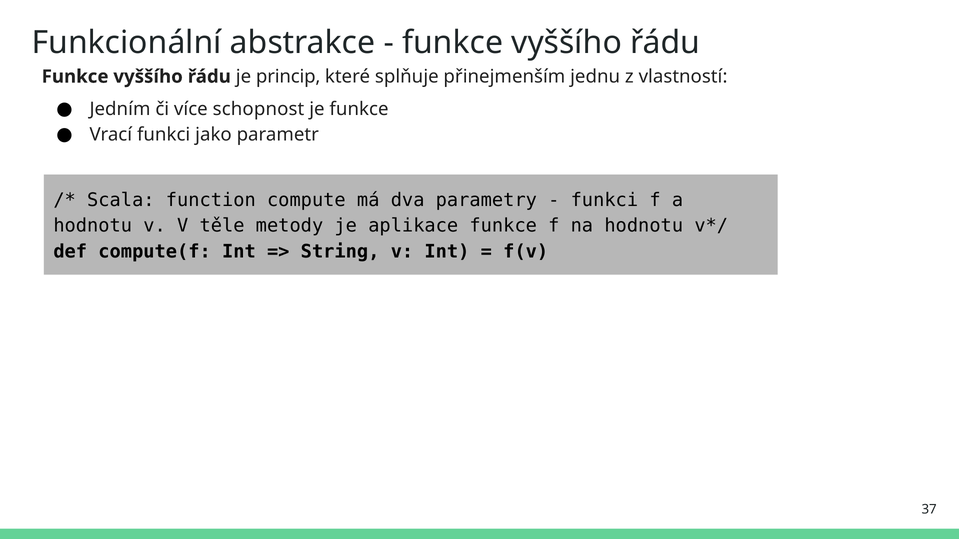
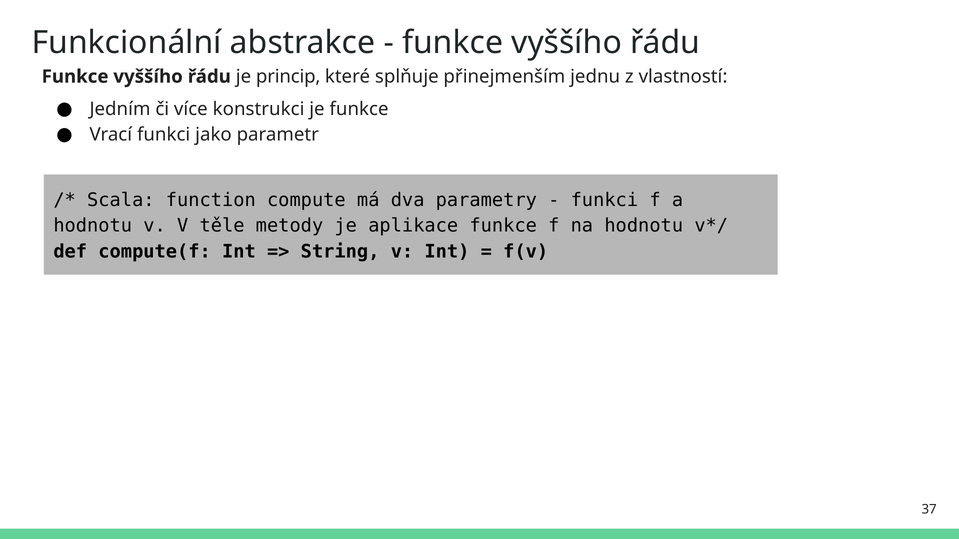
schopnost: schopnost -> konstrukci (259, 109)
